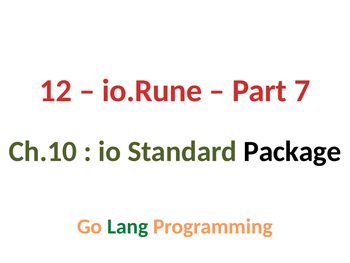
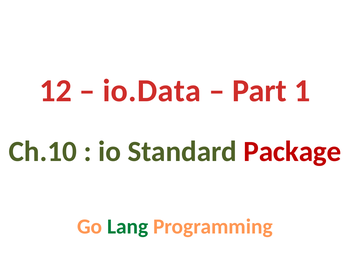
io.Rune: io.Rune -> io.Data (152, 91)
7: 7 -> 1 (302, 91)
Package colour: black -> red (292, 151)
